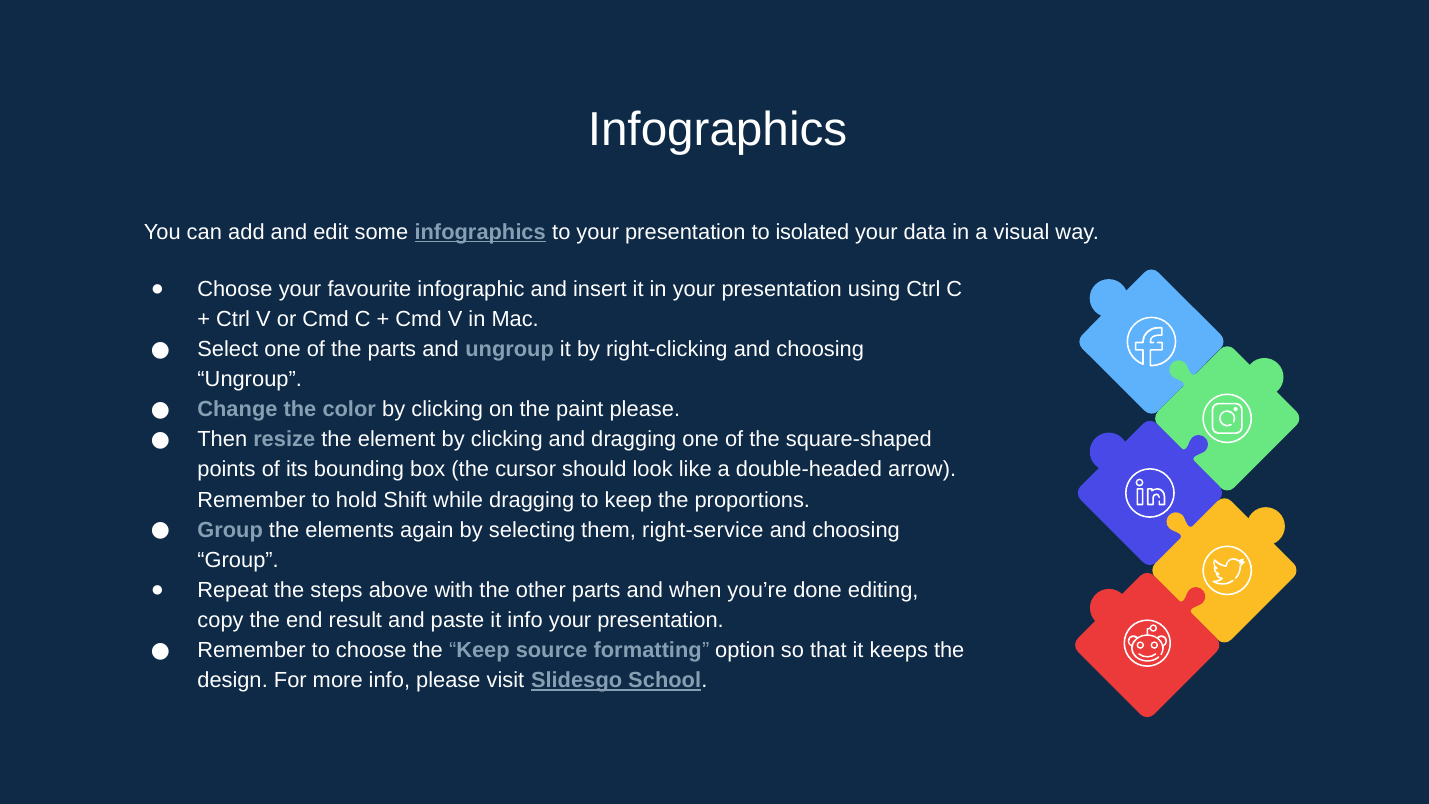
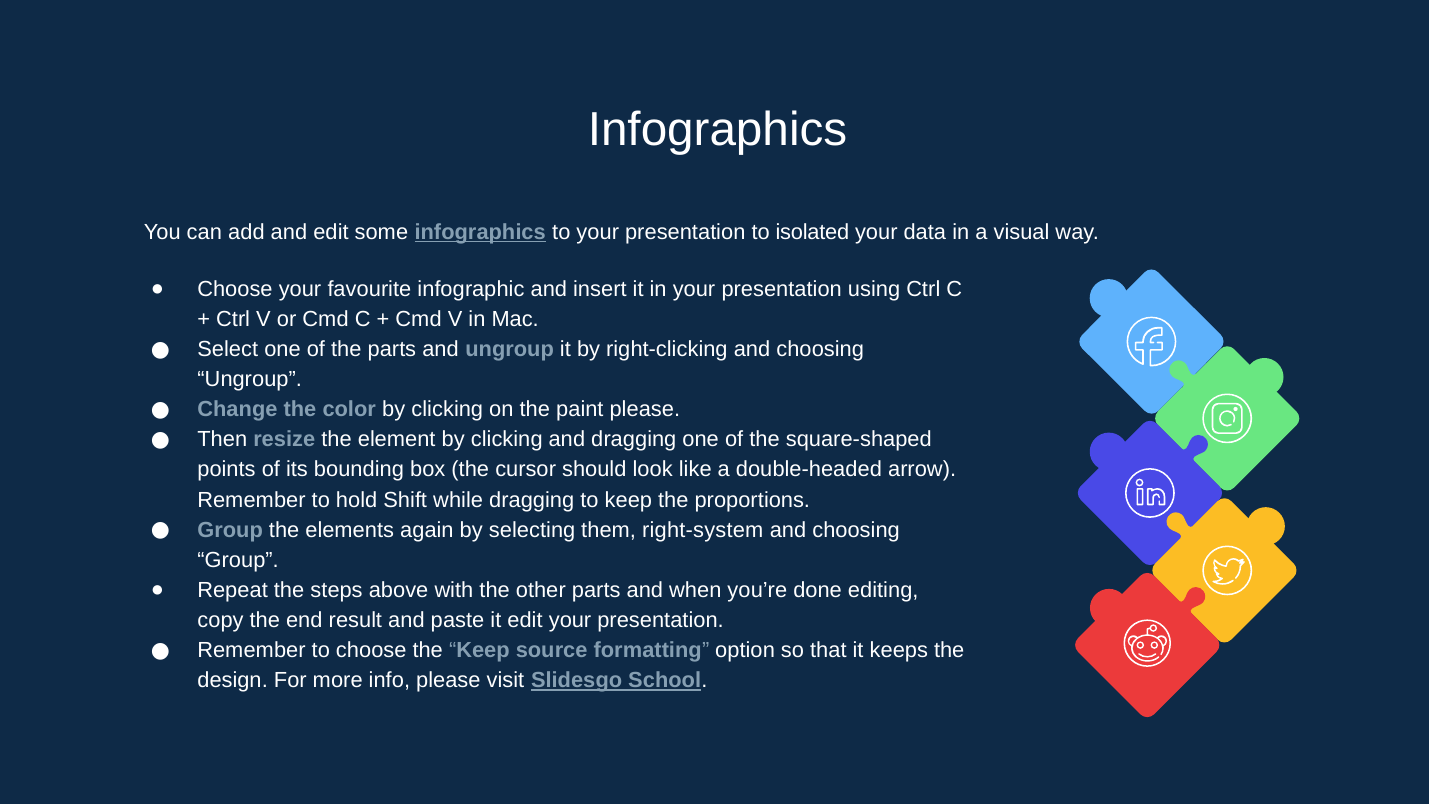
right-service: right-service -> right-system (703, 530)
it info: info -> edit (525, 620)
